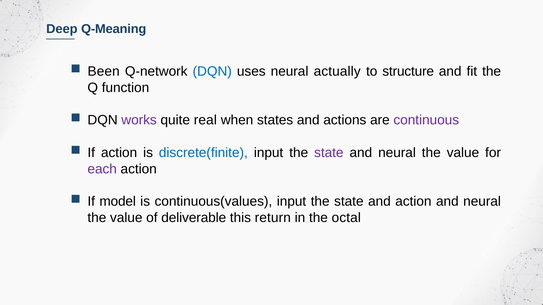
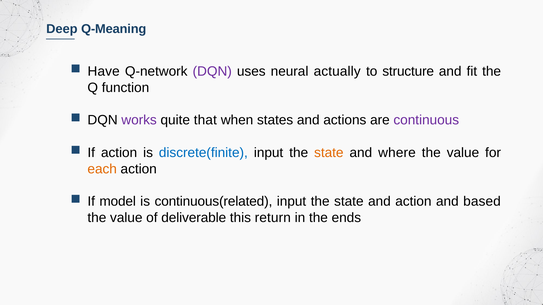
Been: Been -> Have (104, 71)
DQN colour: blue -> purple (212, 71)
real: real -> that (205, 120)
state colour: purple -> orange (329, 153)
neural: neural -> where (397, 153)
each colour: purple -> orange (102, 169)
continuous(values: continuous(values -> continuous(related (213, 202)
action and neural: neural -> based (482, 202)
octal: octal -> ends (346, 218)
